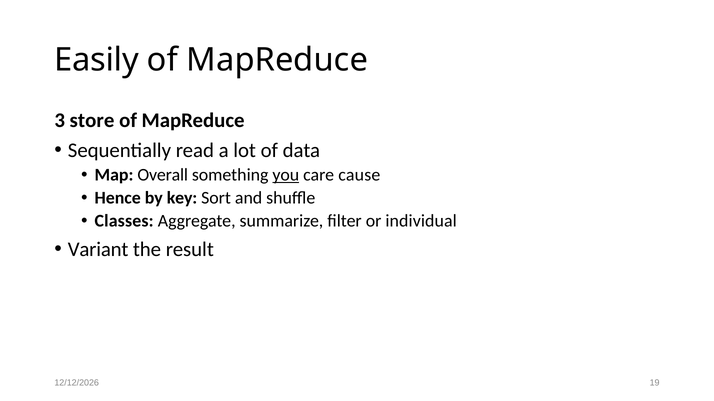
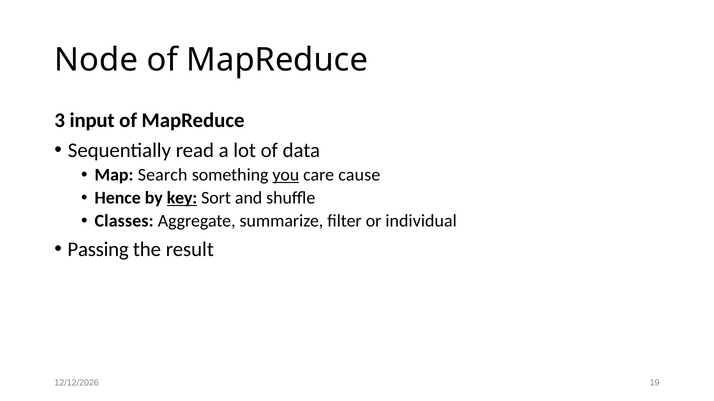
Easily: Easily -> Node (96, 60)
store: store -> input (92, 121)
Overall: Overall -> Search (163, 175)
key underline: none -> present (182, 198)
Variant: Variant -> Passing (98, 250)
